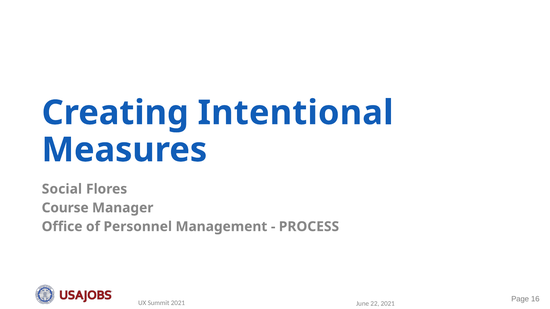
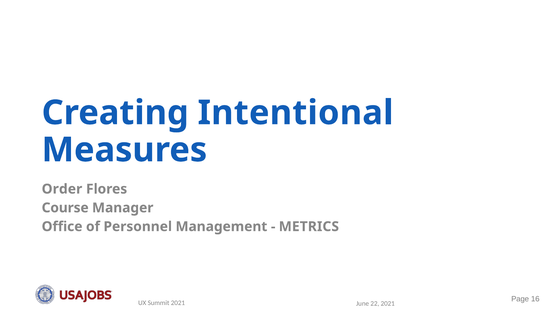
Social: Social -> Order (62, 189)
PROCESS: PROCESS -> METRICS (309, 227)
